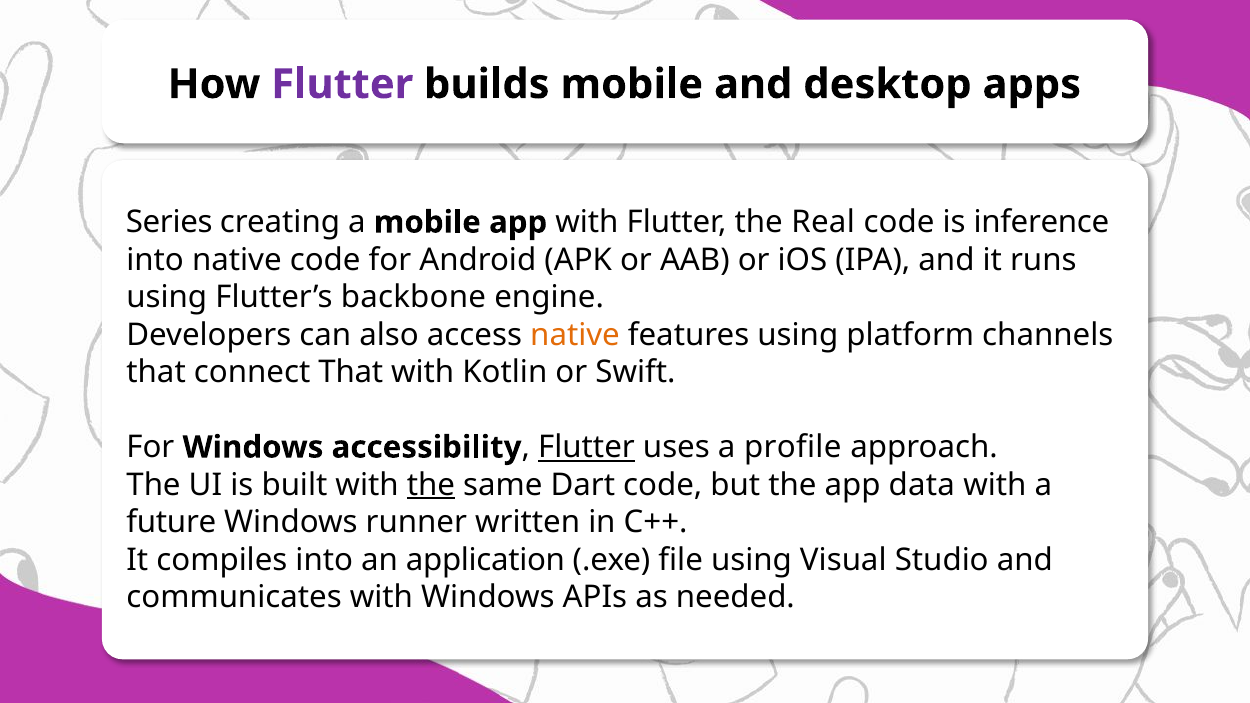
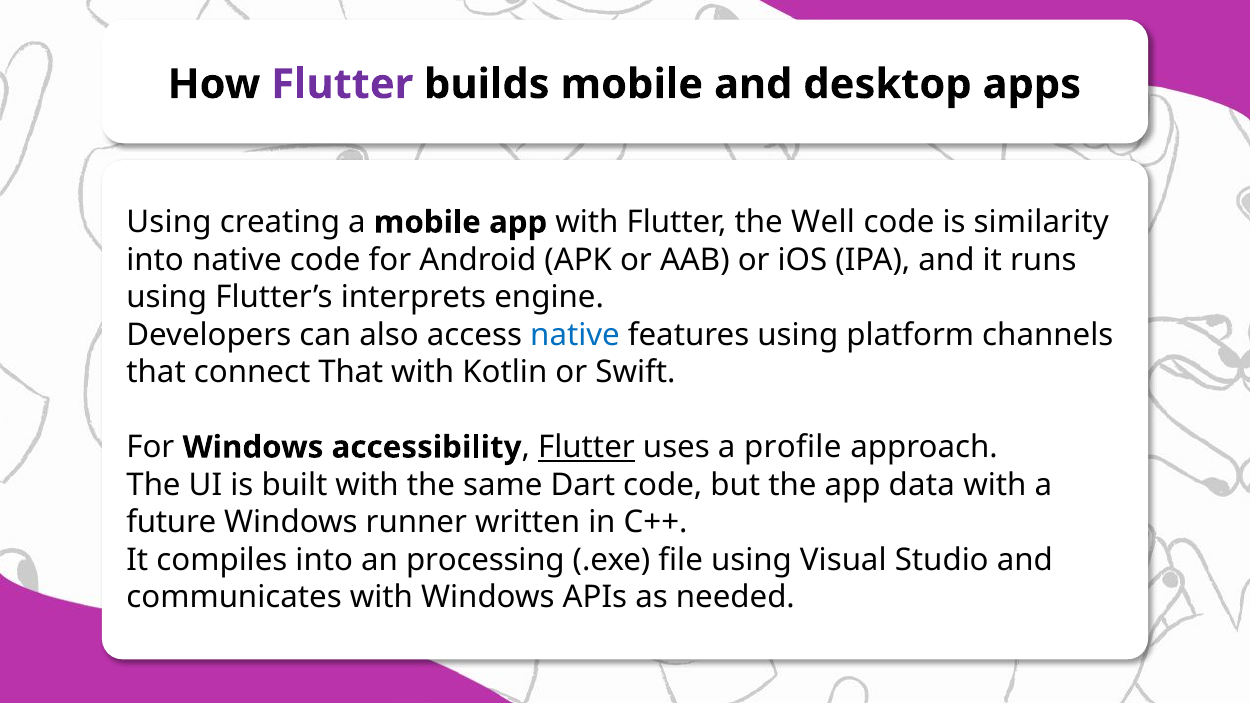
Series: Series -> Using (169, 222)
Real: Real -> Well (823, 222)
inference: inference -> similarity (1041, 222)
backbone: backbone -> interprets (414, 297)
native colour: orange -> blue (575, 335)
the underline: present -> none (431, 485)
application: application -> processing (485, 560)
